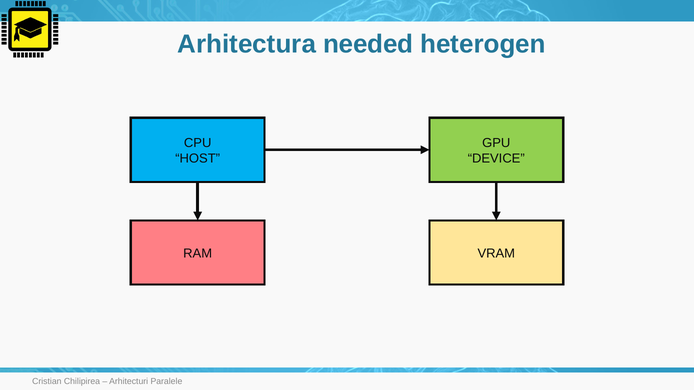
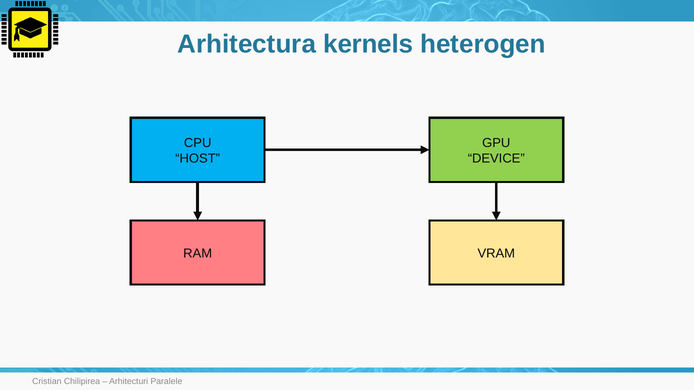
needed: needed -> kernels (368, 44)
